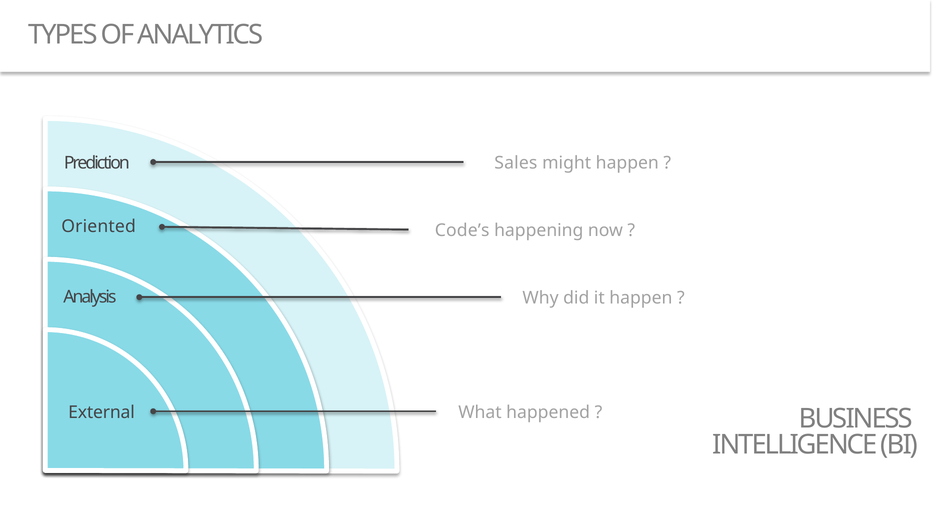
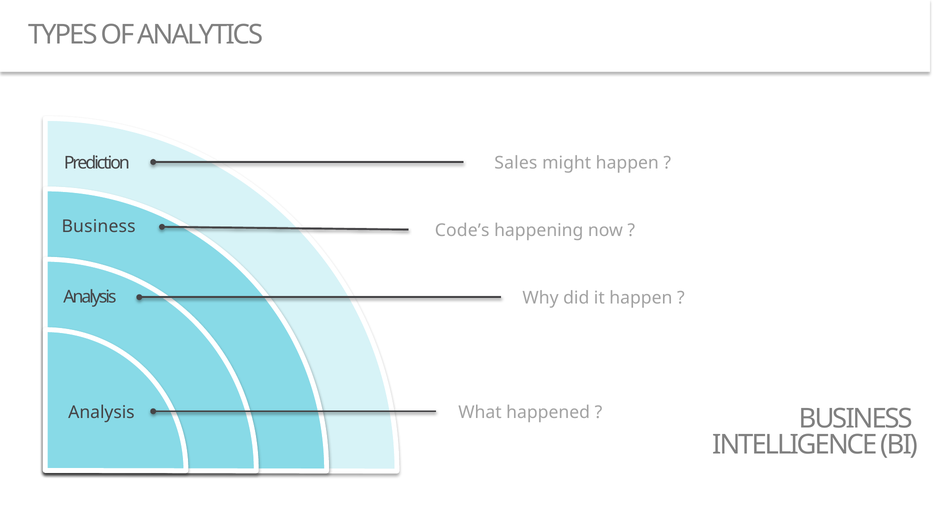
Oriented: Oriented -> Business (99, 226)
External: External -> Analysis (101, 412)
